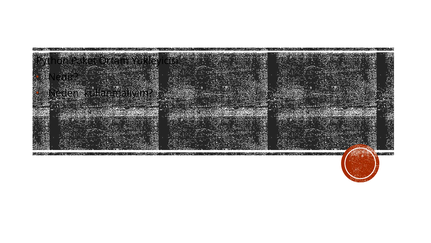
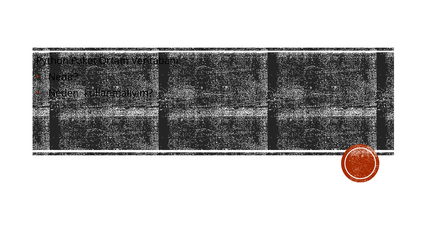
Yükleyicisi: Yükleyicisi -> Veritabanı (155, 61)
